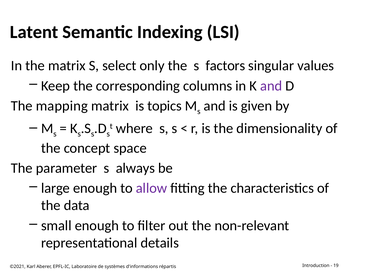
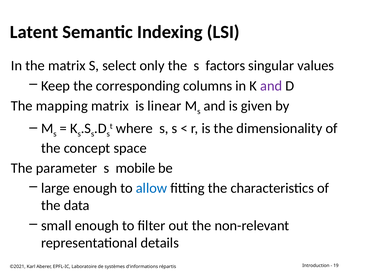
topics: topics -> linear (164, 106)
always: always -> mobile (135, 168)
allow colour: purple -> blue (151, 189)
